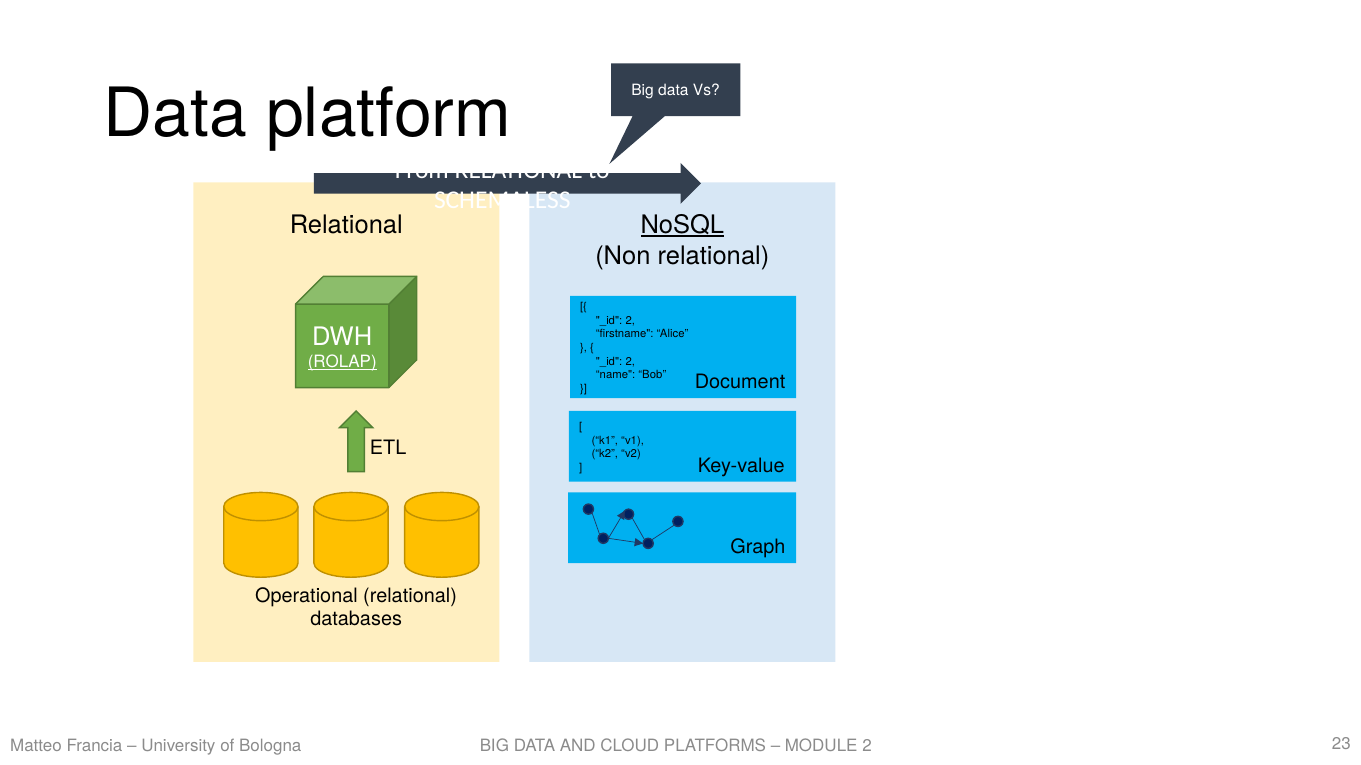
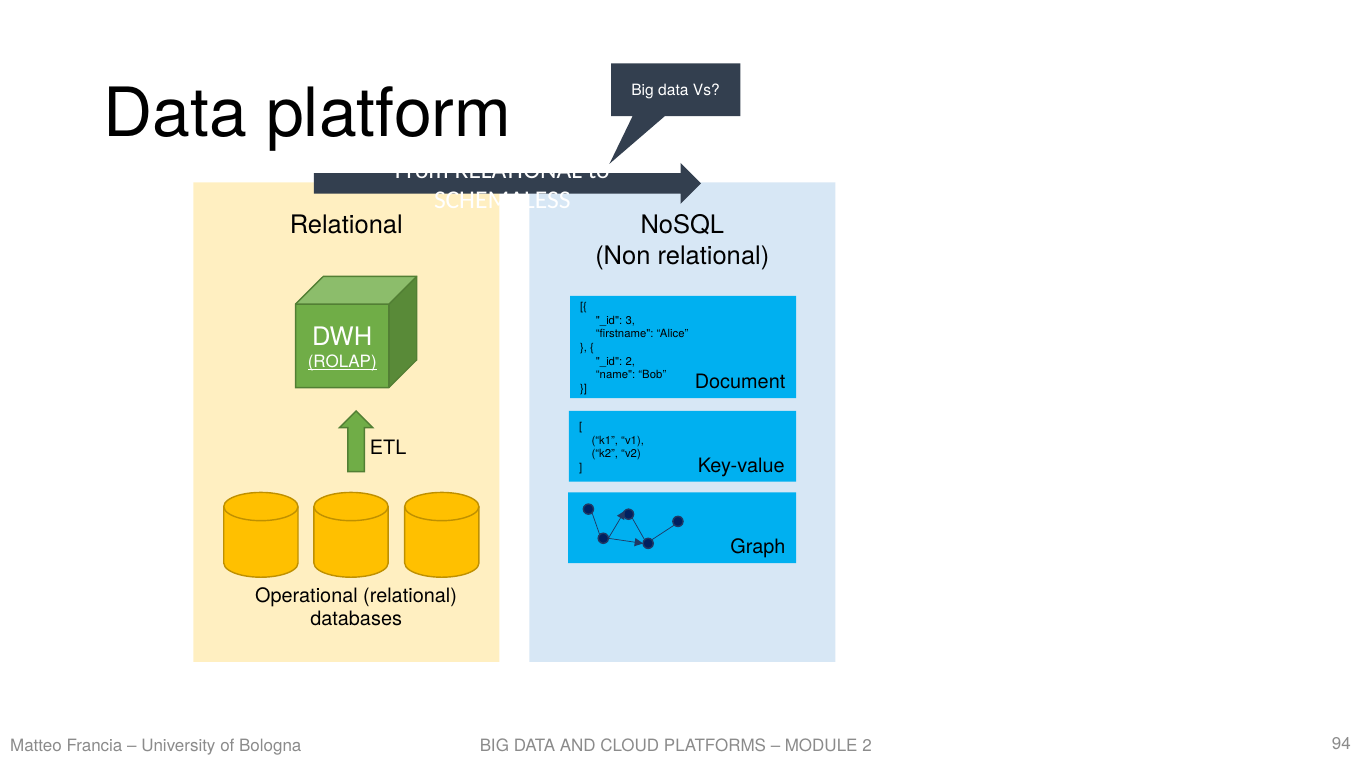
NoSQL underline: present -> none (682, 225)
2: 2 -> 3 (630, 321)
23: 23 -> 94 (1341, 744)
